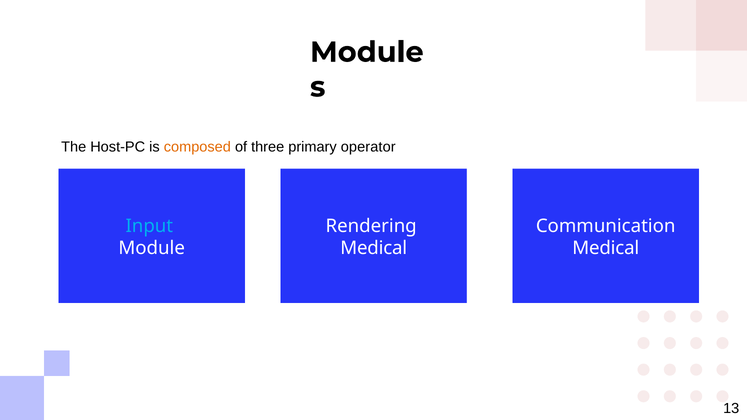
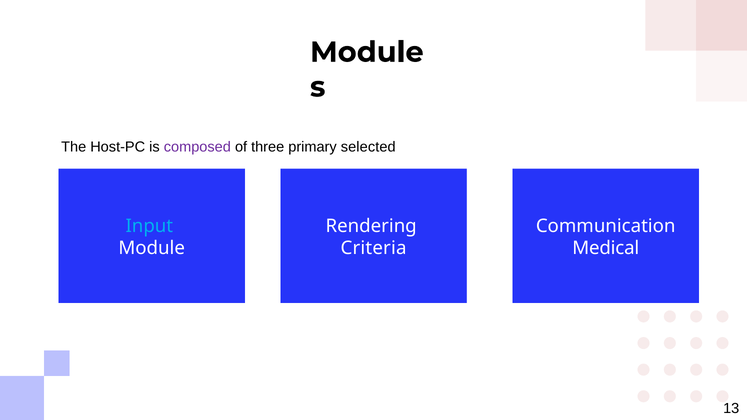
composed colour: orange -> purple (197, 147)
operator: operator -> selected (368, 147)
Medical: Medical -> Criteria (374, 248)
